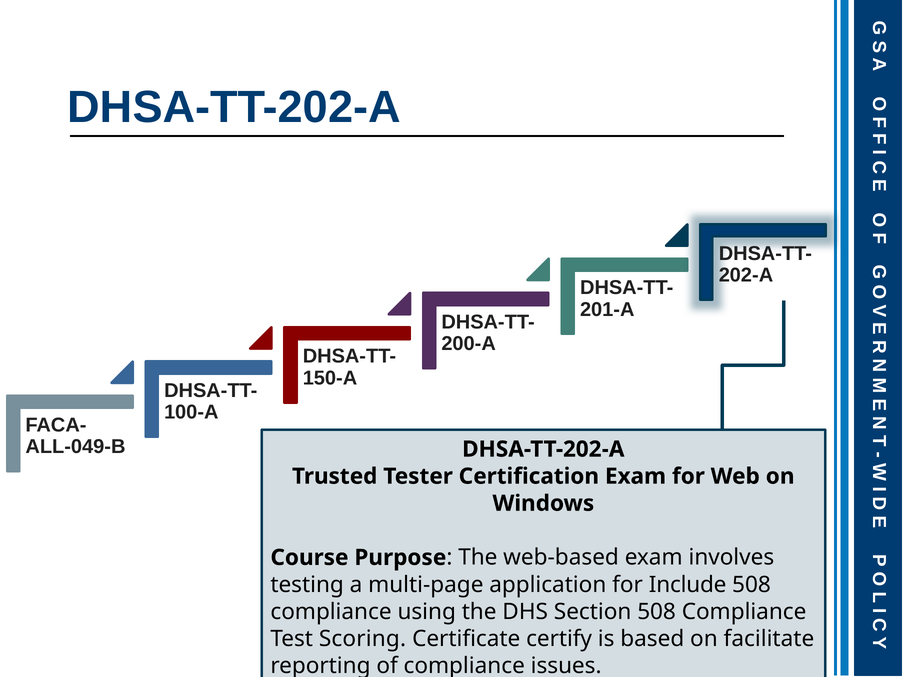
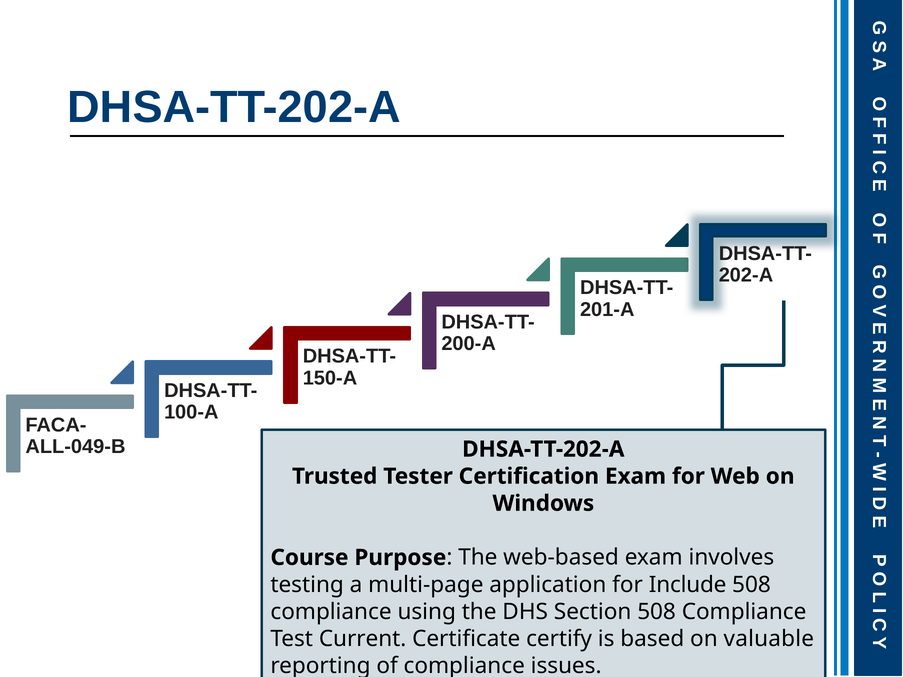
Scoring: Scoring -> Current (363, 639)
facilitate: facilitate -> valuable (769, 639)
